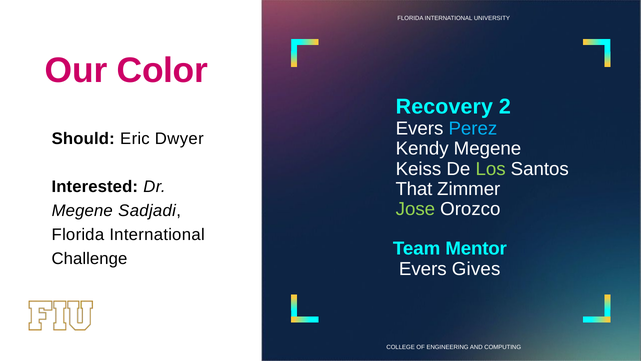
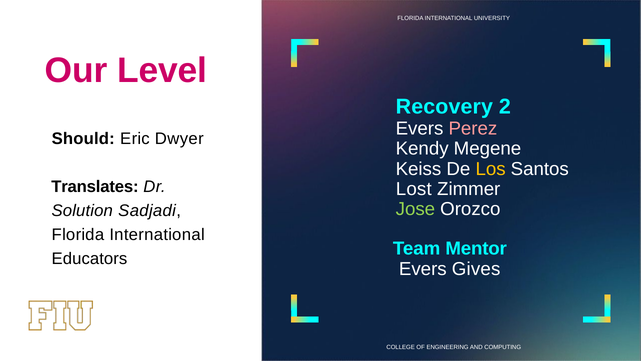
Color: Color -> Level (162, 71)
Perez colour: light blue -> pink (473, 128)
Los colour: light green -> yellow (491, 169)
Interested: Interested -> Translates (95, 187)
That: That -> Lost (414, 189)
Megene: Megene -> Solution (82, 211)
Challenge: Challenge -> Educators (89, 258)
